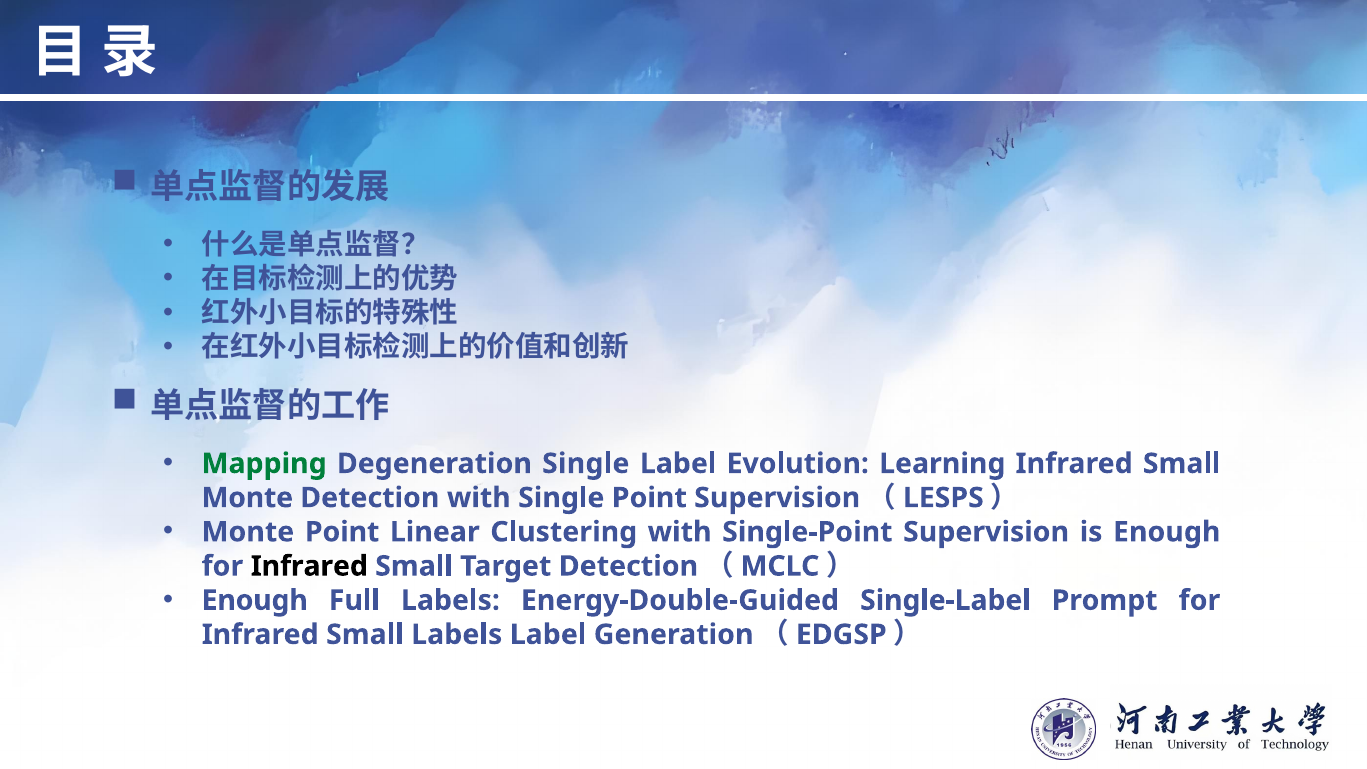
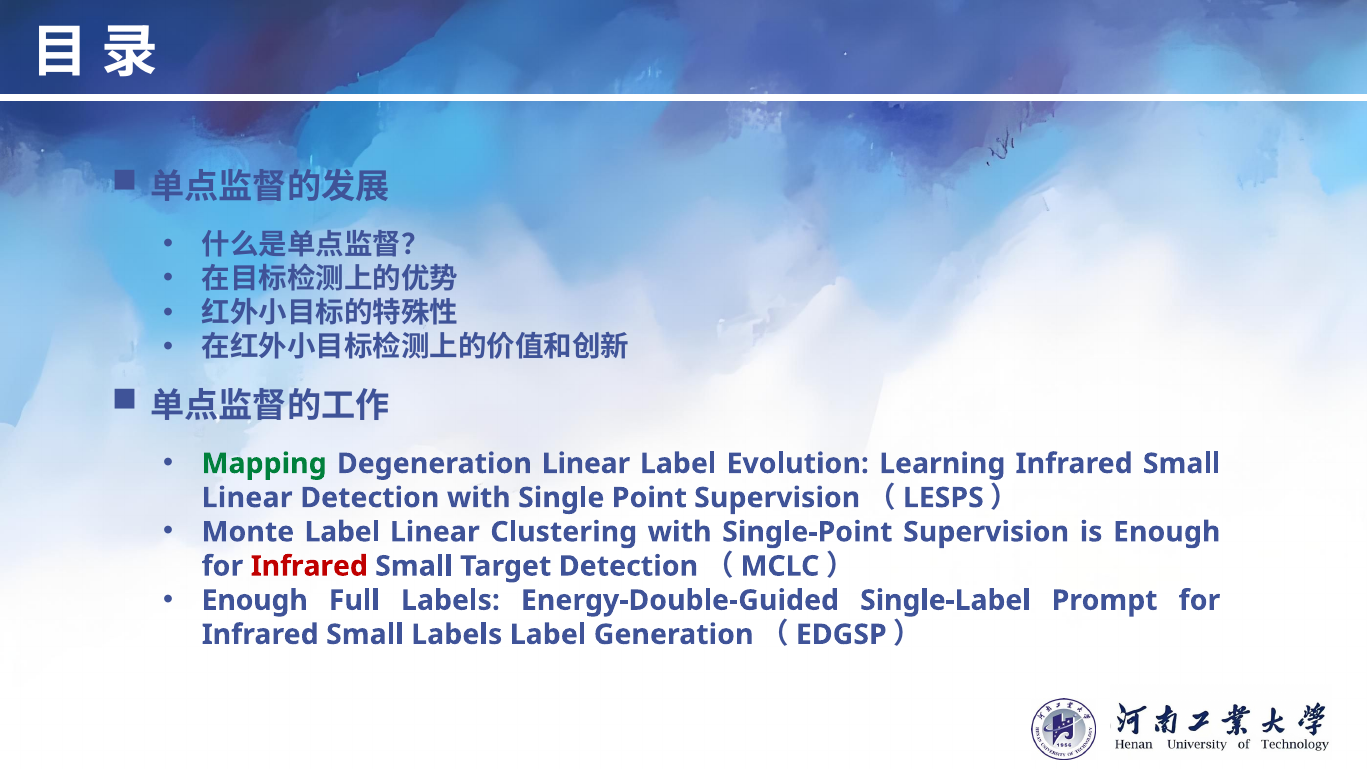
Degeneration Single: Single -> Linear (586, 464)
Monte: Monte -> Linear (247, 498)
Monte Point: Point -> Label (342, 532)
Infrared colour: black -> red (309, 566)
